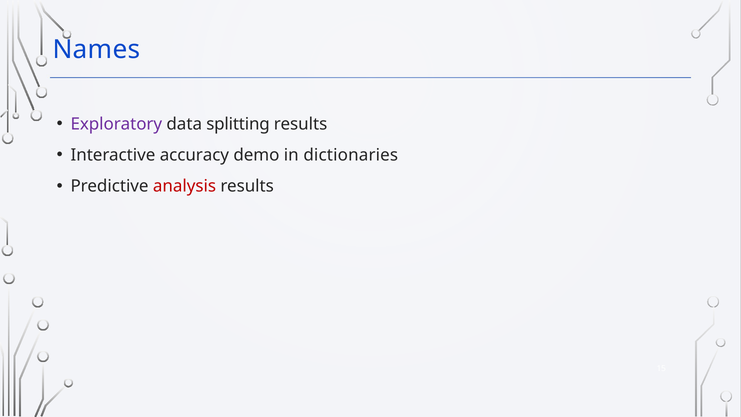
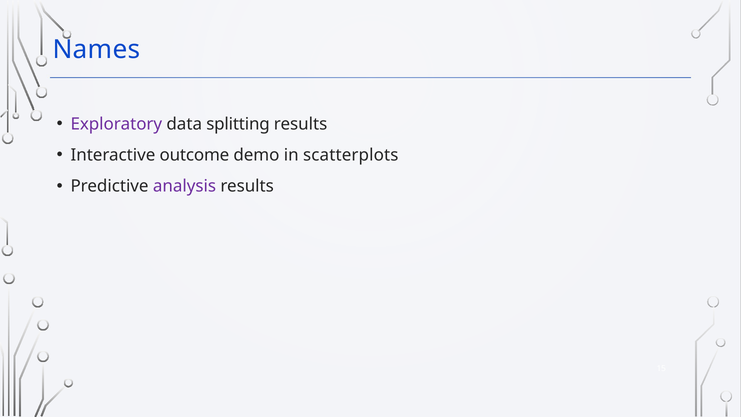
accuracy: accuracy -> outcome (194, 155)
dictionaries: dictionaries -> scatterplots (351, 155)
analysis colour: red -> purple (185, 186)
